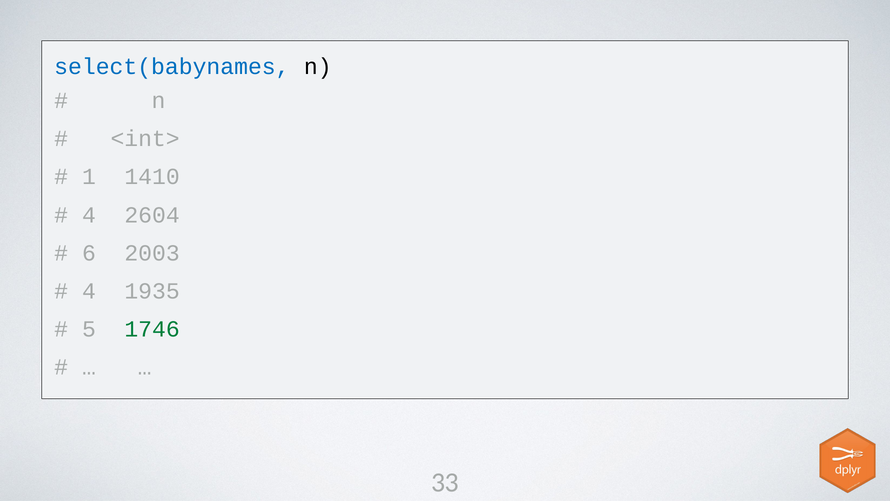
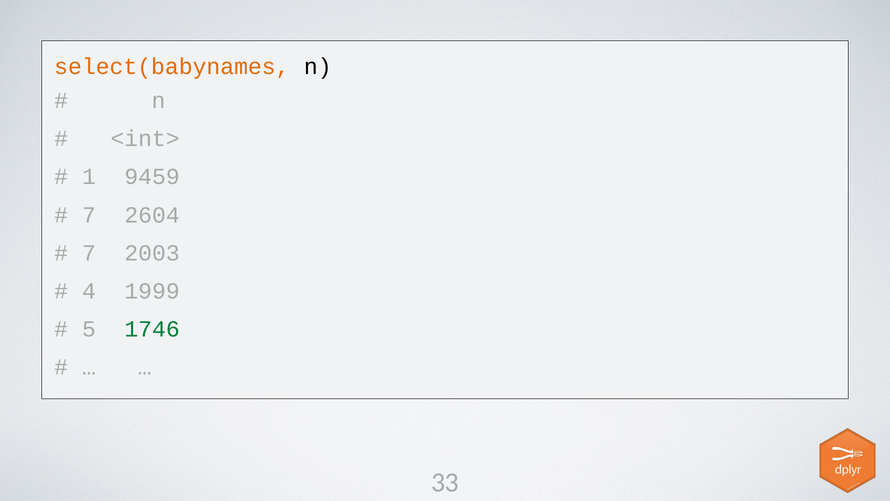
select(babynames colour: blue -> orange (172, 67)
1410: 1410 -> 9459 (152, 177)
4: 4 -> 7 (89, 215)
6: 6 -> 7 (89, 253)
1935: 1935 -> 1999 (152, 291)
